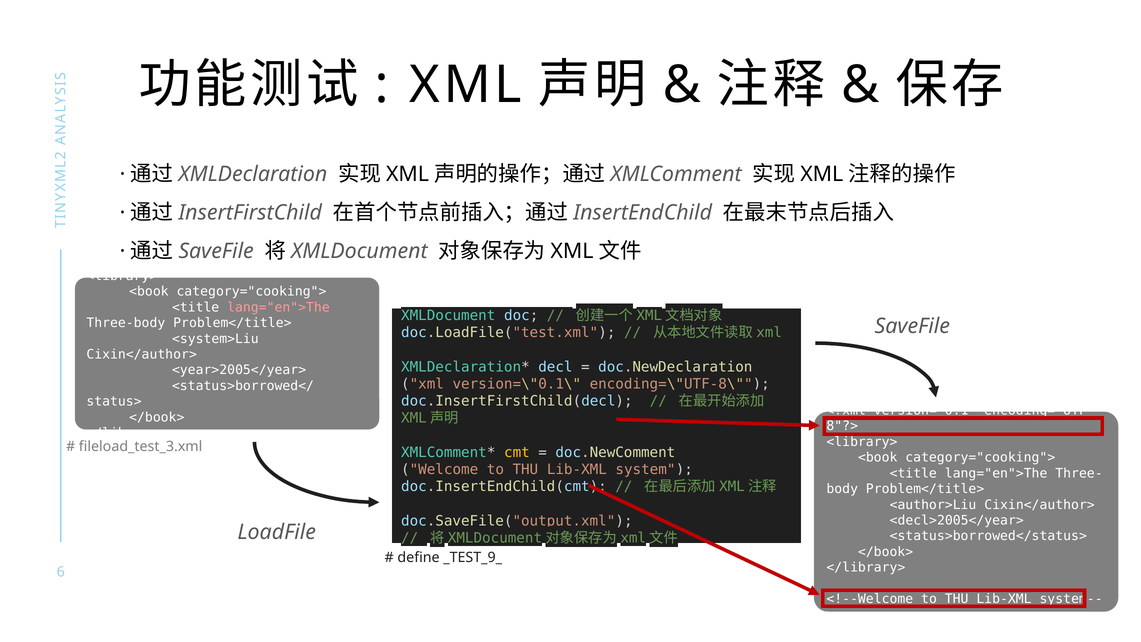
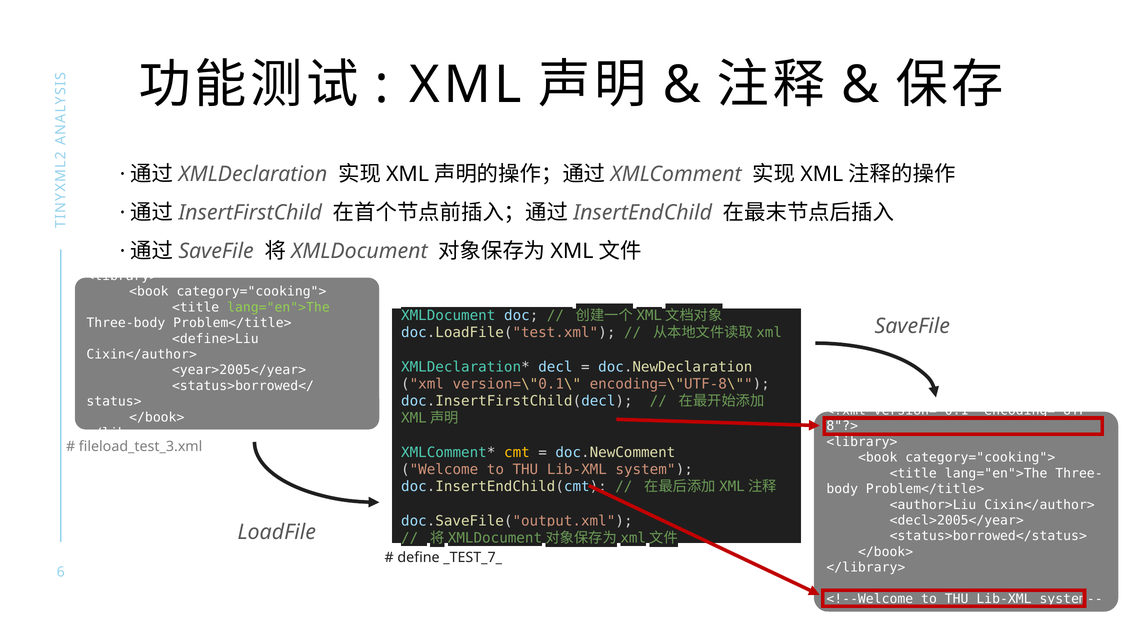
lang="en">The colour: pink -> light green (278, 307)
<system>Liu: <system>Liu -> <define>Liu (215, 339)
_TEST_9_: _TEST_9_ -> _TEST_7_ (473, 557)
